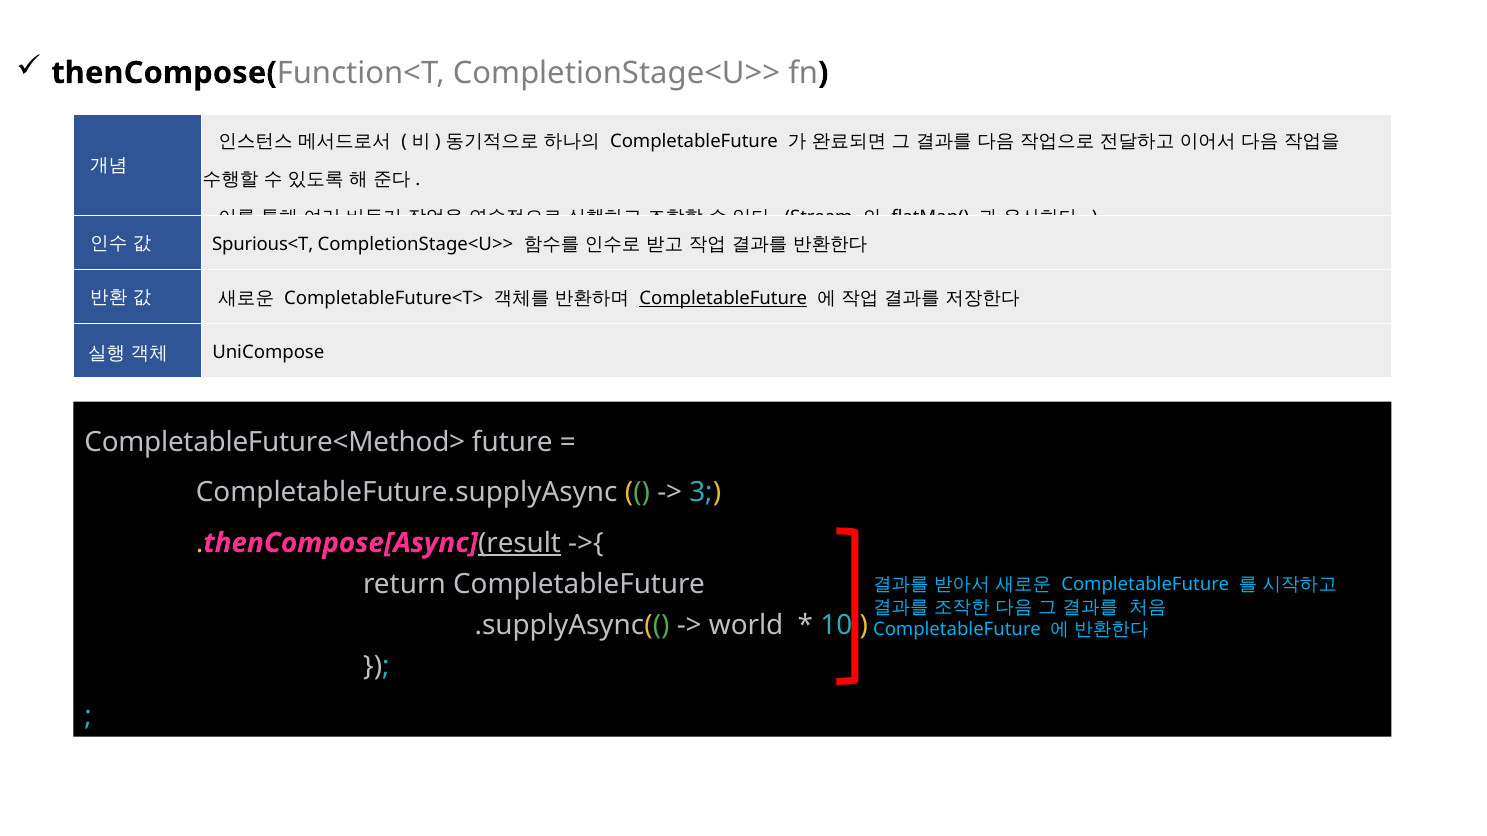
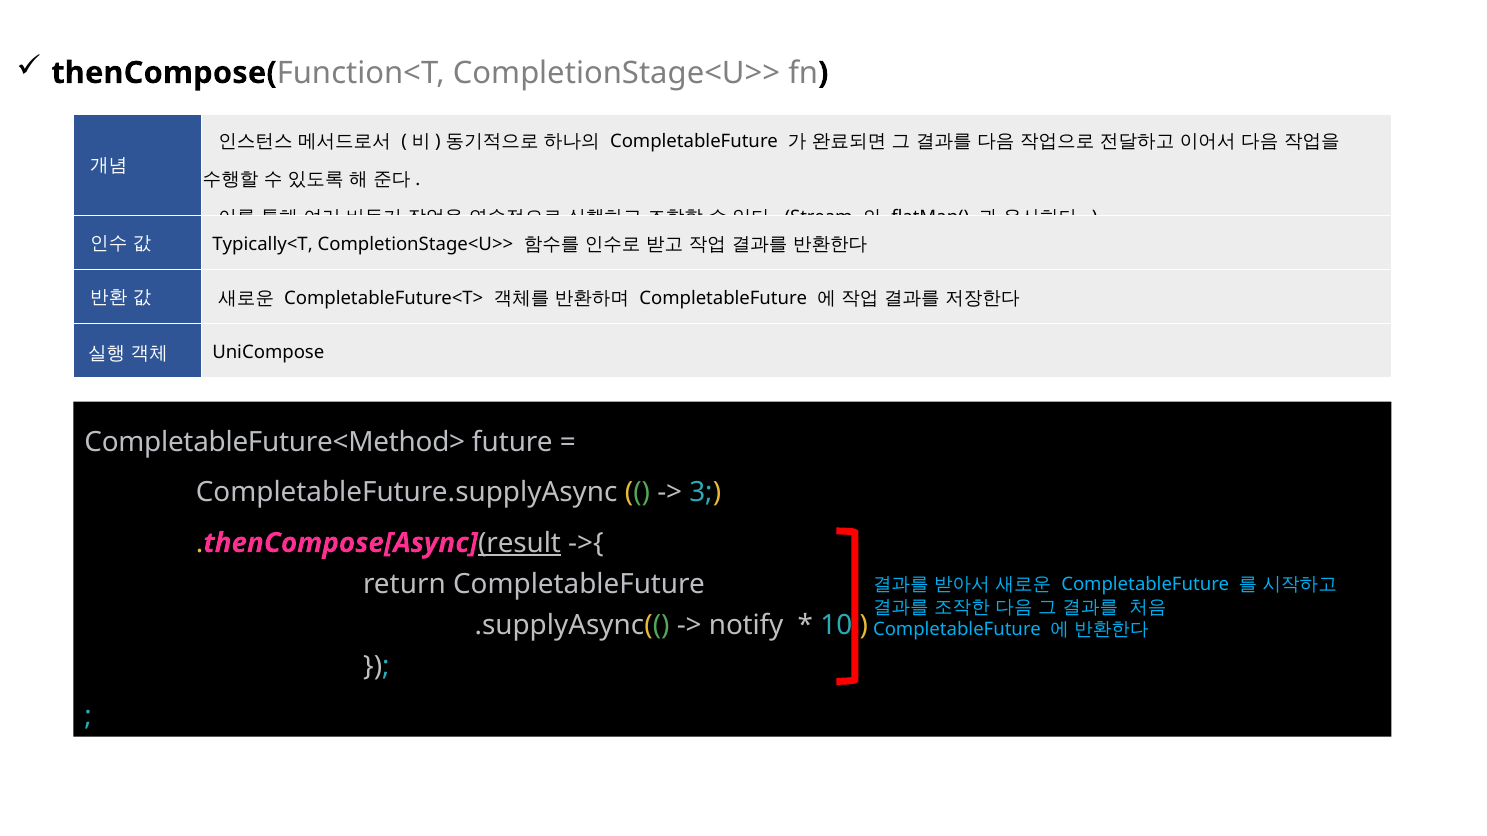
Spurious<T: Spurious<T -> Typically<T (263, 244)
CompletableFuture underline: present -> none (723, 298)
world: world -> notify (746, 626)
